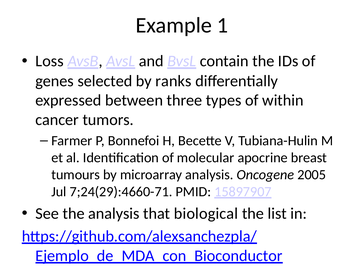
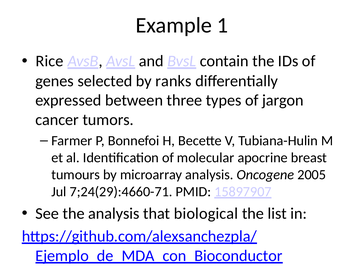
Loss: Loss -> Rice (50, 61)
within: within -> jargon (283, 100)
